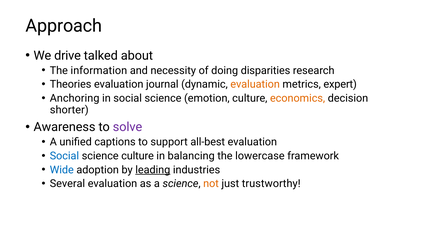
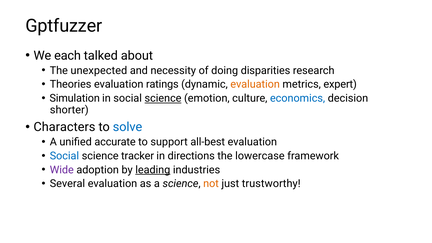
Approach: Approach -> Gptfuzzer (64, 26)
drive: drive -> each (68, 56)
information: information -> unexpected (99, 71)
journal: journal -> ratings (162, 84)
Anchoring: Anchoring -> Simulation (75, 98)
science underline: none -> present (163, 98)
economics colour: orange -> blue (298, 98)
Awareness: Awareness -> Characters (64, 127)
solve colour: purple -> blue (128, 127)
captions: captions -> accurate (115, 142)
science culture: culture -> tracker (138, 156)
balancing: balancing -> directions (191, 156)
Wide colour: blue -> purple (62, 170)
